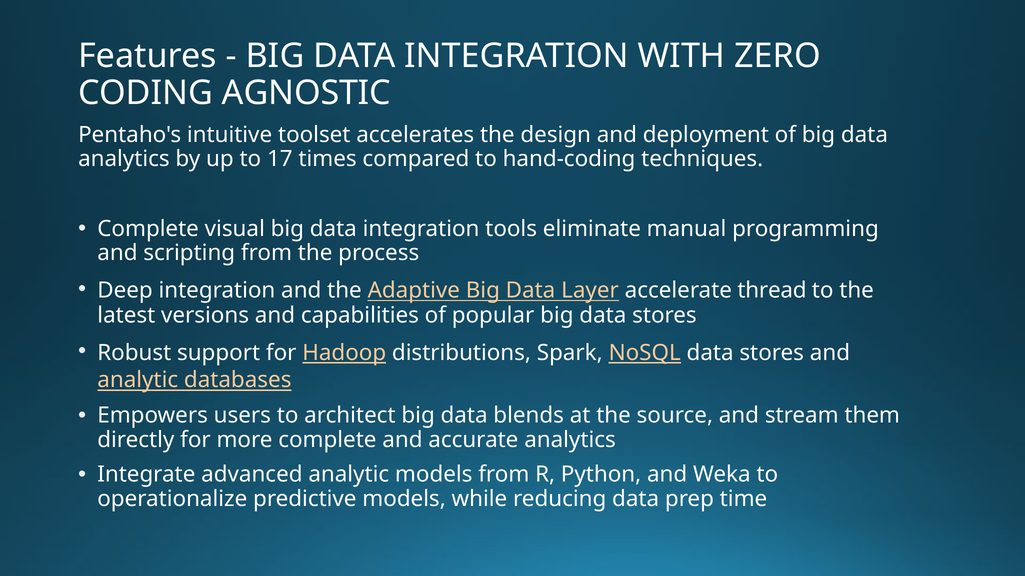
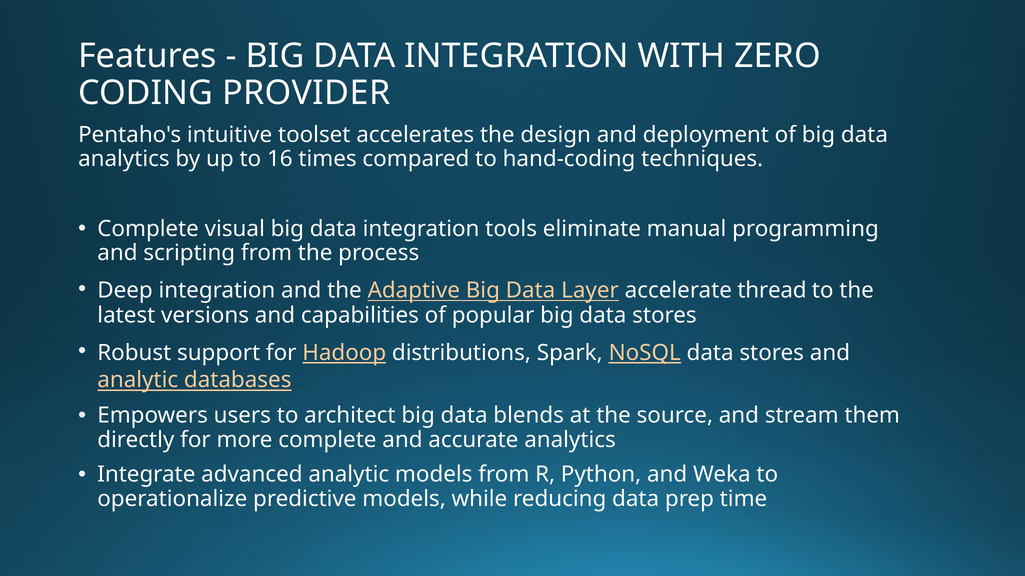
AGNOSTIC: AGNOSTIC -> PROVIDER (306, 93)
17: 17 -> 16 (280, 159)
